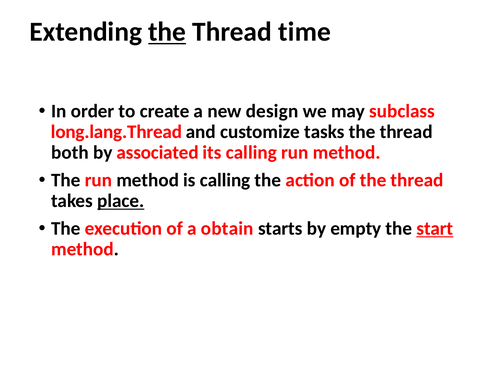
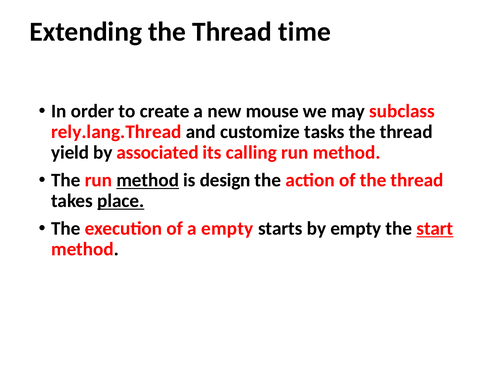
the underline: present -> none (167, 32)
design: design -> mouse (272, 111)
long.lang.Thread: long.lang.Thread -> rely.lang.Thread (116, 132)
both: both -> yield (70, 153)
method underline: none -> present (148, 180)
is calling: calling -> design (225, 180)
a obtain: obtain -> empty (227, 228)
